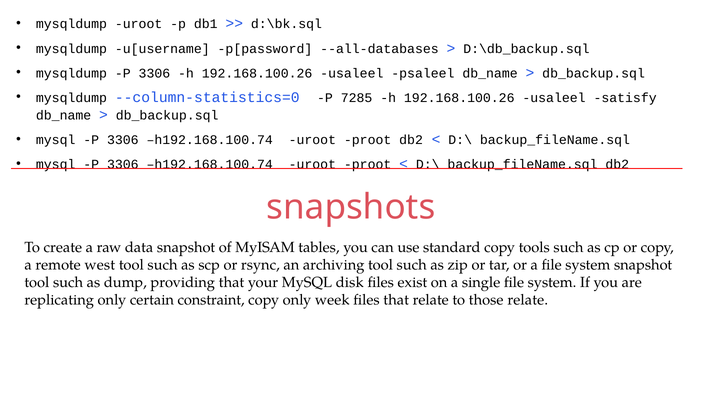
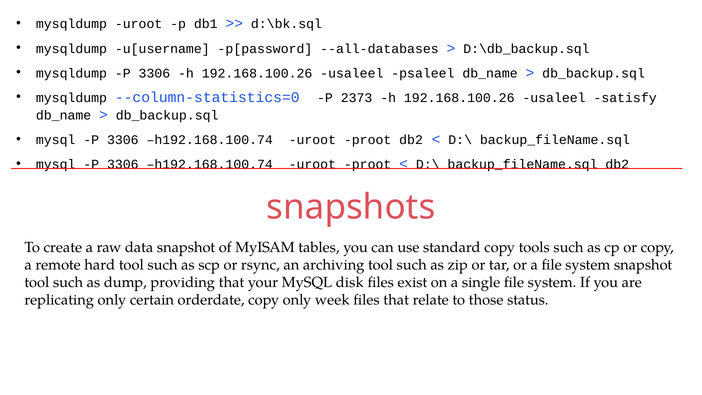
7285: 7285 -> 2373 (357, 98)
west: west -> hard (100, 265)
constraint: constraint -> orderdate (211, 300)
those relate: relate -> status (528, 300)
